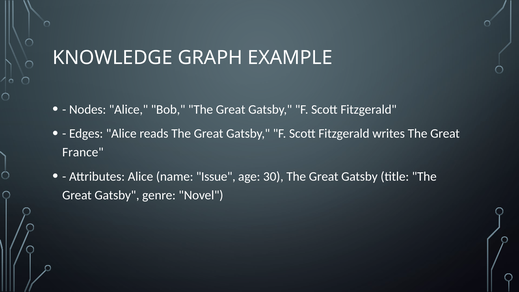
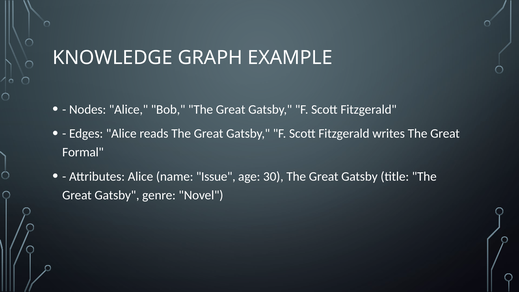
France: France -> Formal (83, 152)
